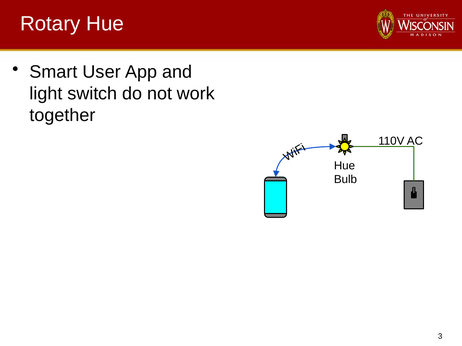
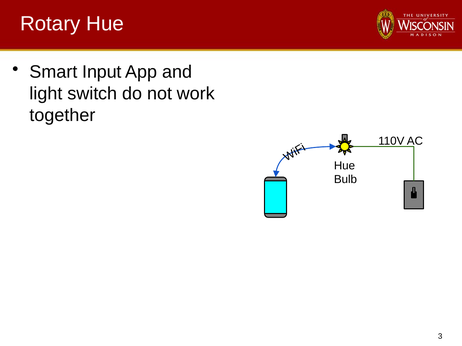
User: User -> Input (102, 72)
